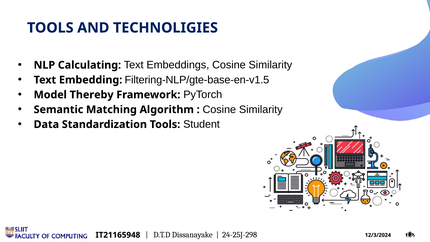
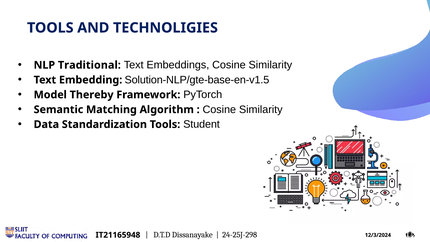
Calculating: Calculating -> Traditional (89, 65)
Filtering-NLP/gte-base-en-v1.5: Filtering-NLP/gte-base-en-v1.5 -> Solution-NLP/gte-base-en-v1.5 (197, 80)
